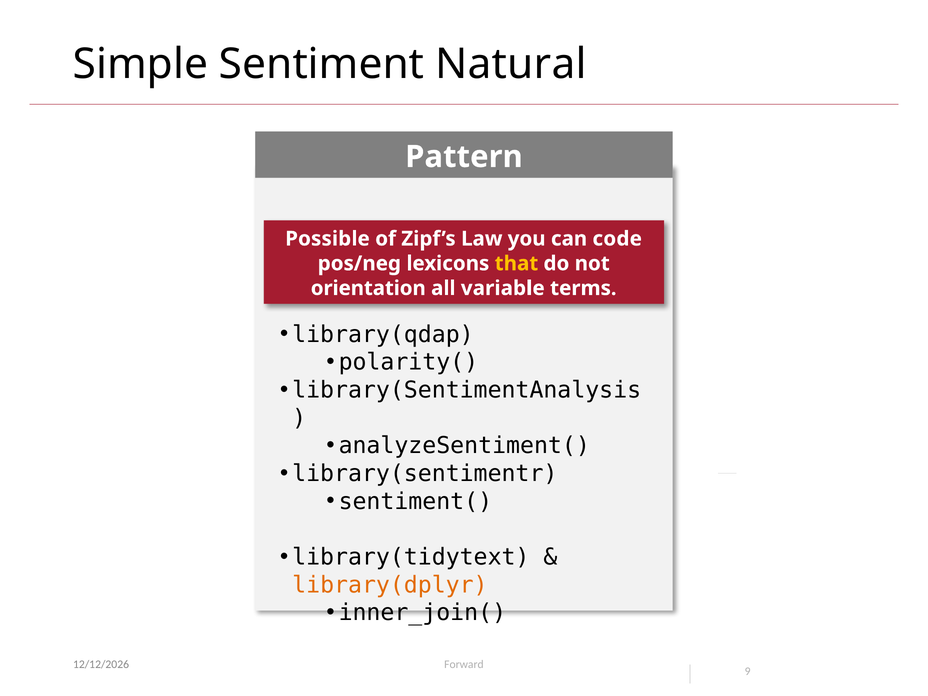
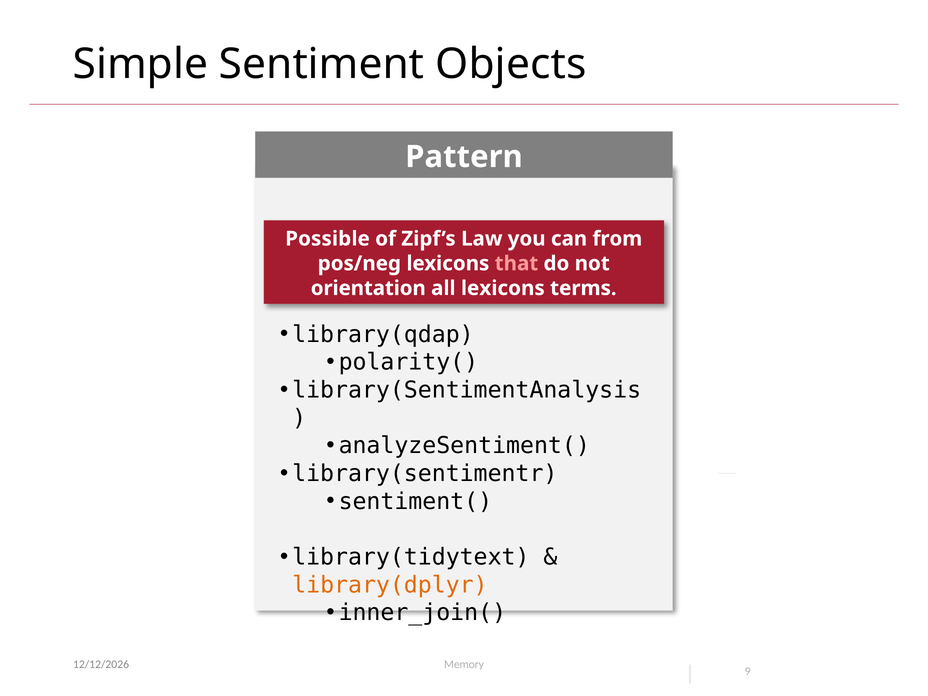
Natural: Natural -> Objects (511, 64)
code: code -> from (617, 239)
that colour: yellow -> pink (516, 263)
all variable: variable -> lexicons (503, 288)
Forward: Forward -> Memory (464, 664)
